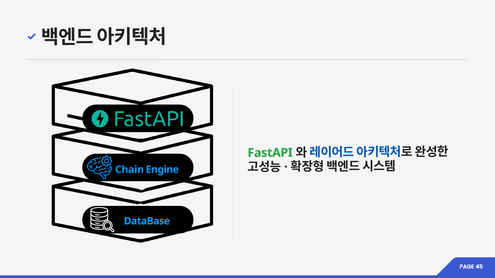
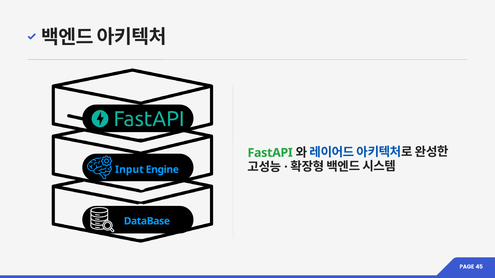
Chain: Chain -> Input (129, 170)
